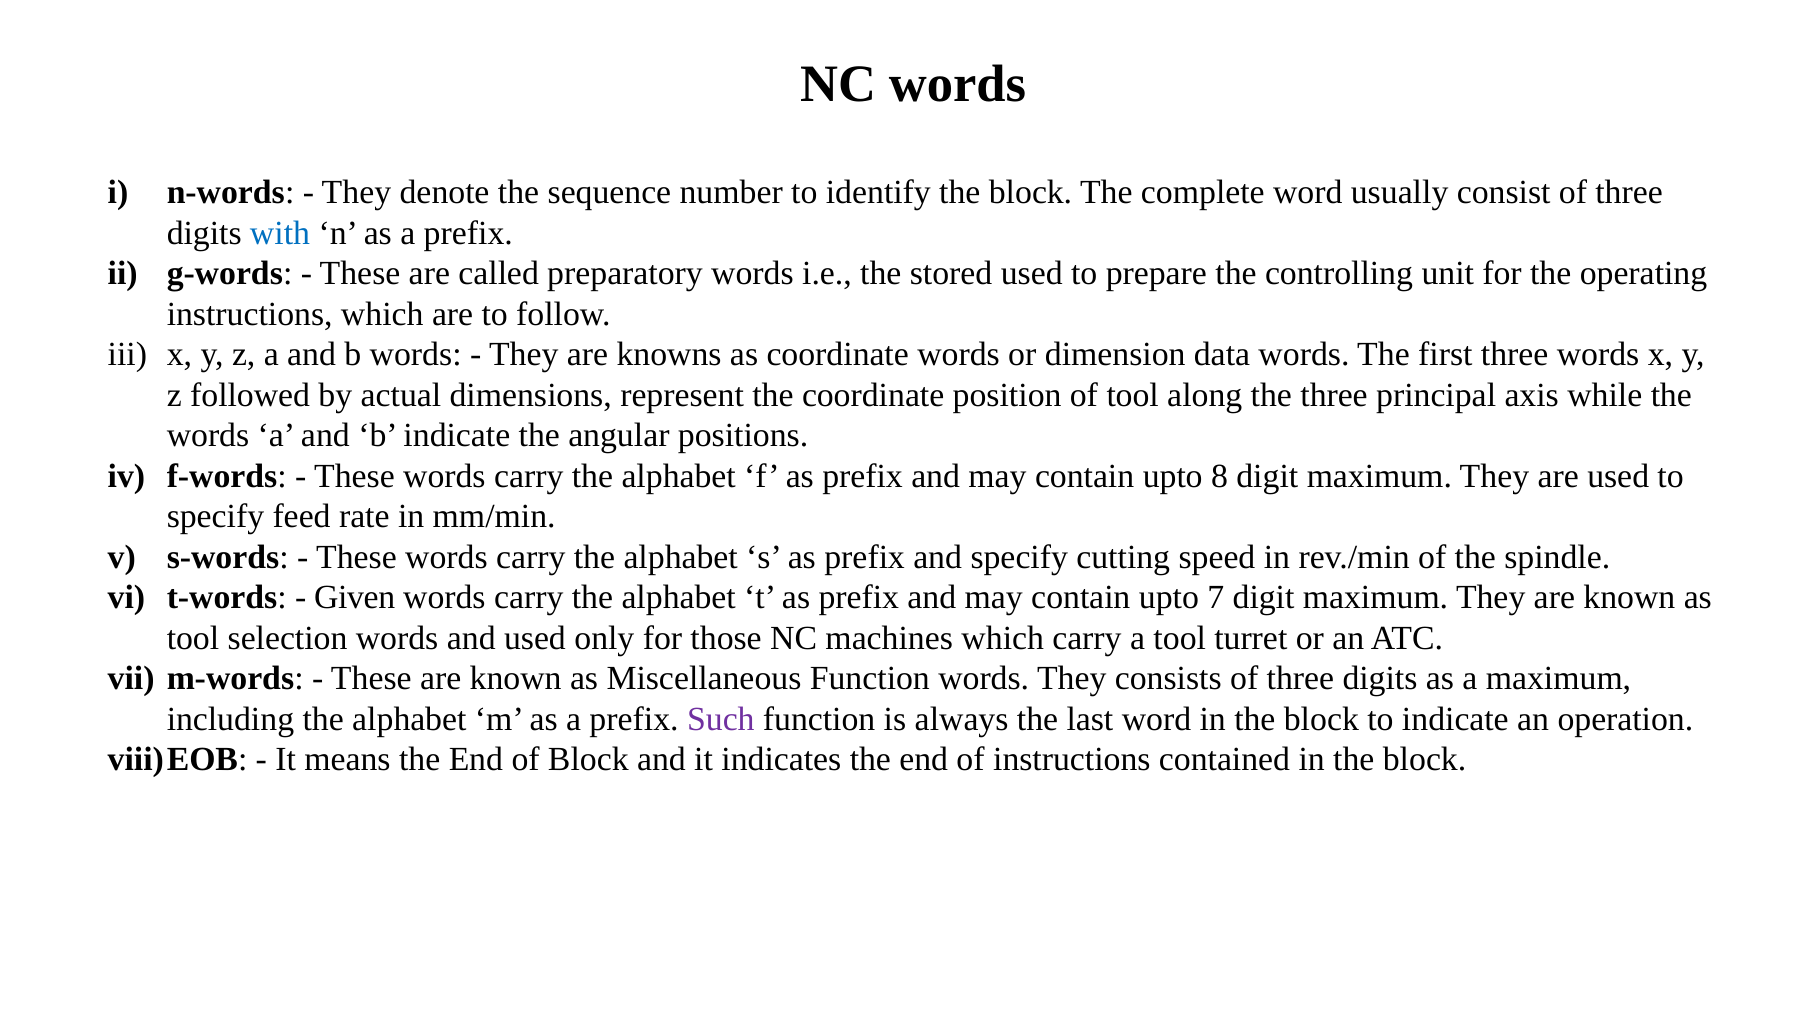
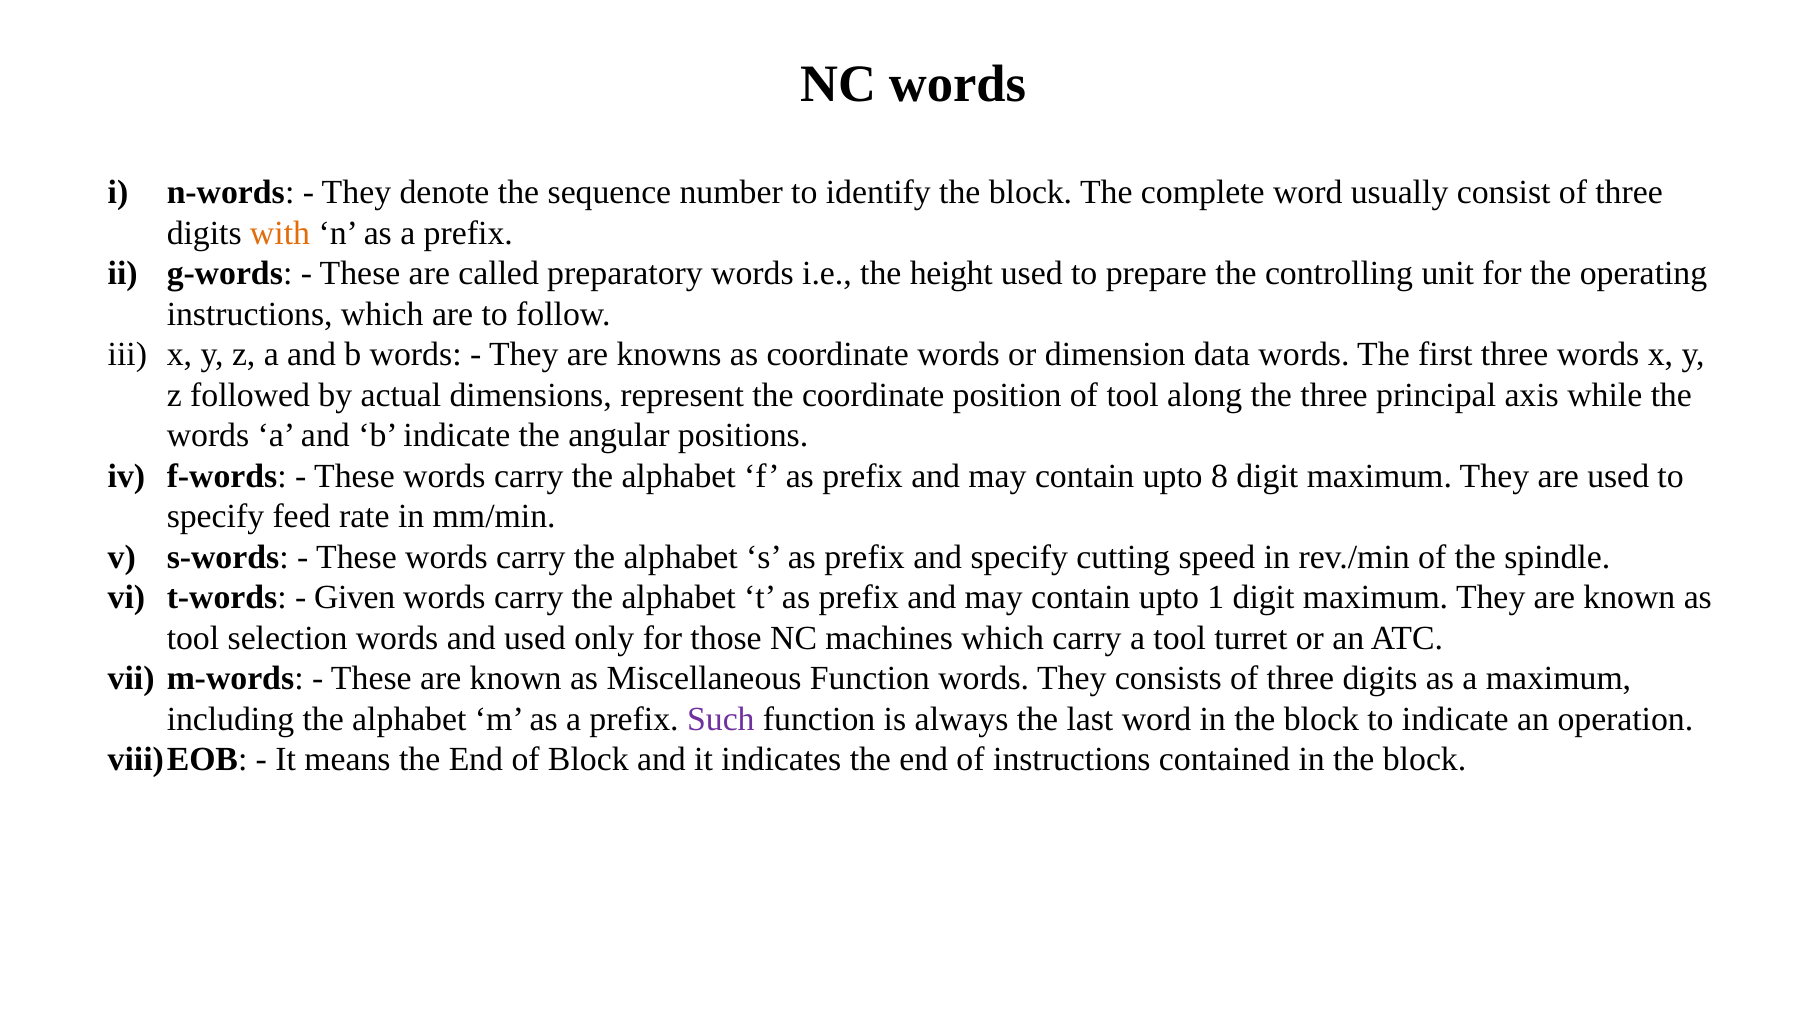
with colour: blue -> orange (280, 233)
stored: stored -> height (951, 274)
7: 7 -> 1 (1216, 598)
